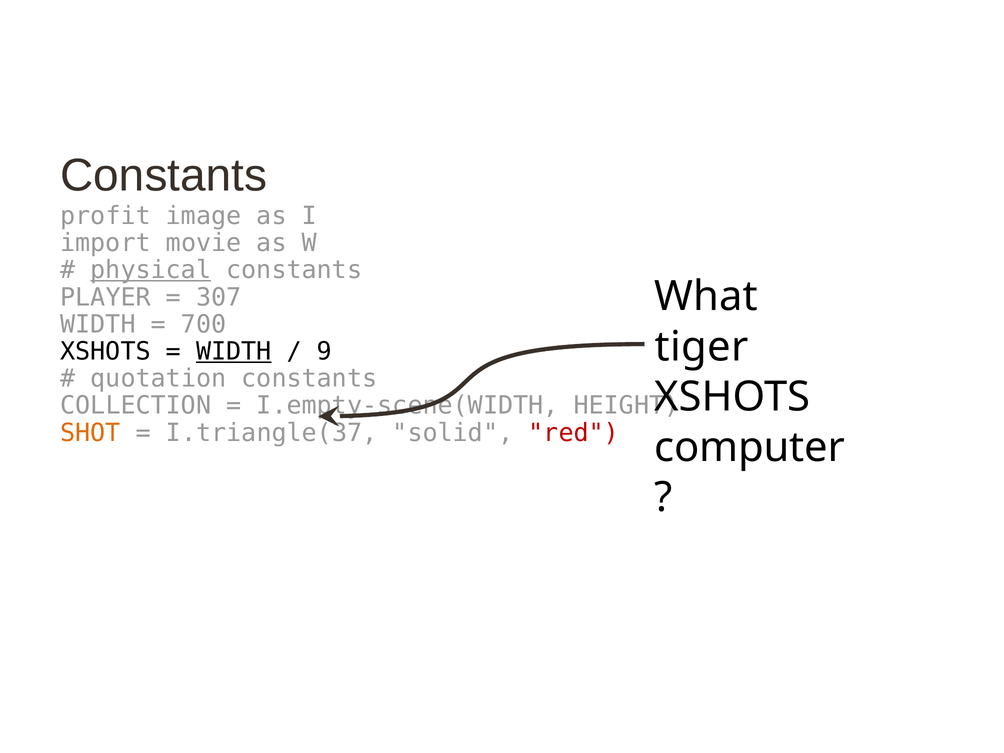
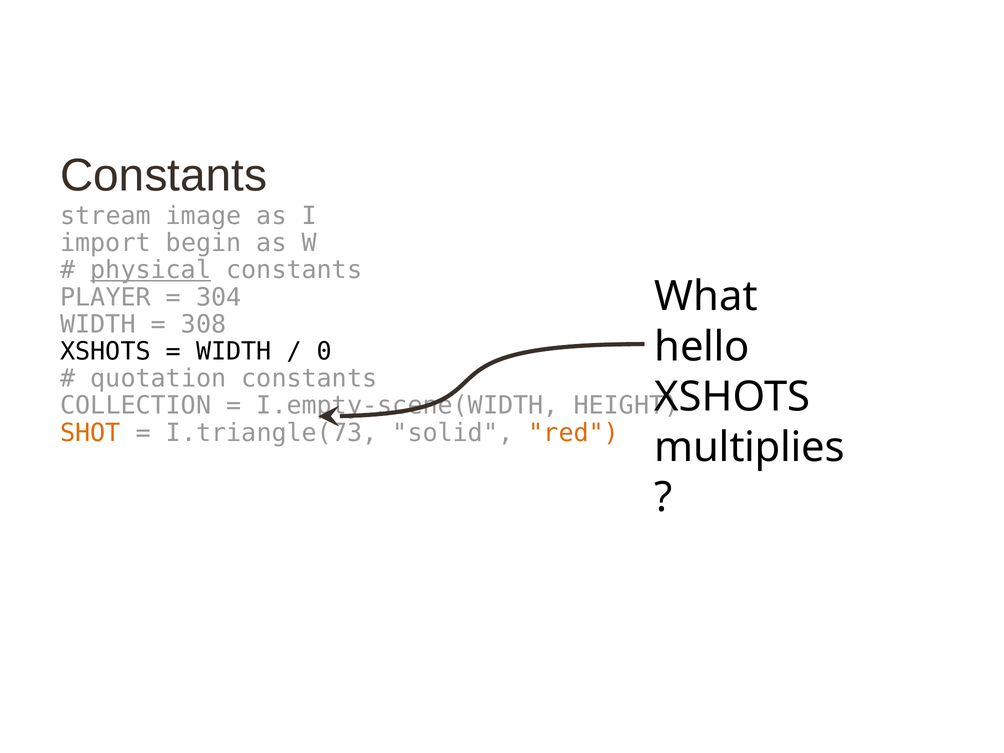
profit: profit -> stream (106, 216)
movie: movie -> begin (204, 243)
307: 307 -> 304 (219, 297)
700: 700 -> 308 (204, 324)
tiger: tiger -> hello (702, 347)
WIDTH underline: present -> none (234, 351)
9: 9 -> 0 (324, 351)
I.triangle(37: I.triangle(37 -> I.triangle(73 (272, 433)
red colour: red -> orange (574, 433)
computer: computer -> multiplies (750, 447)
